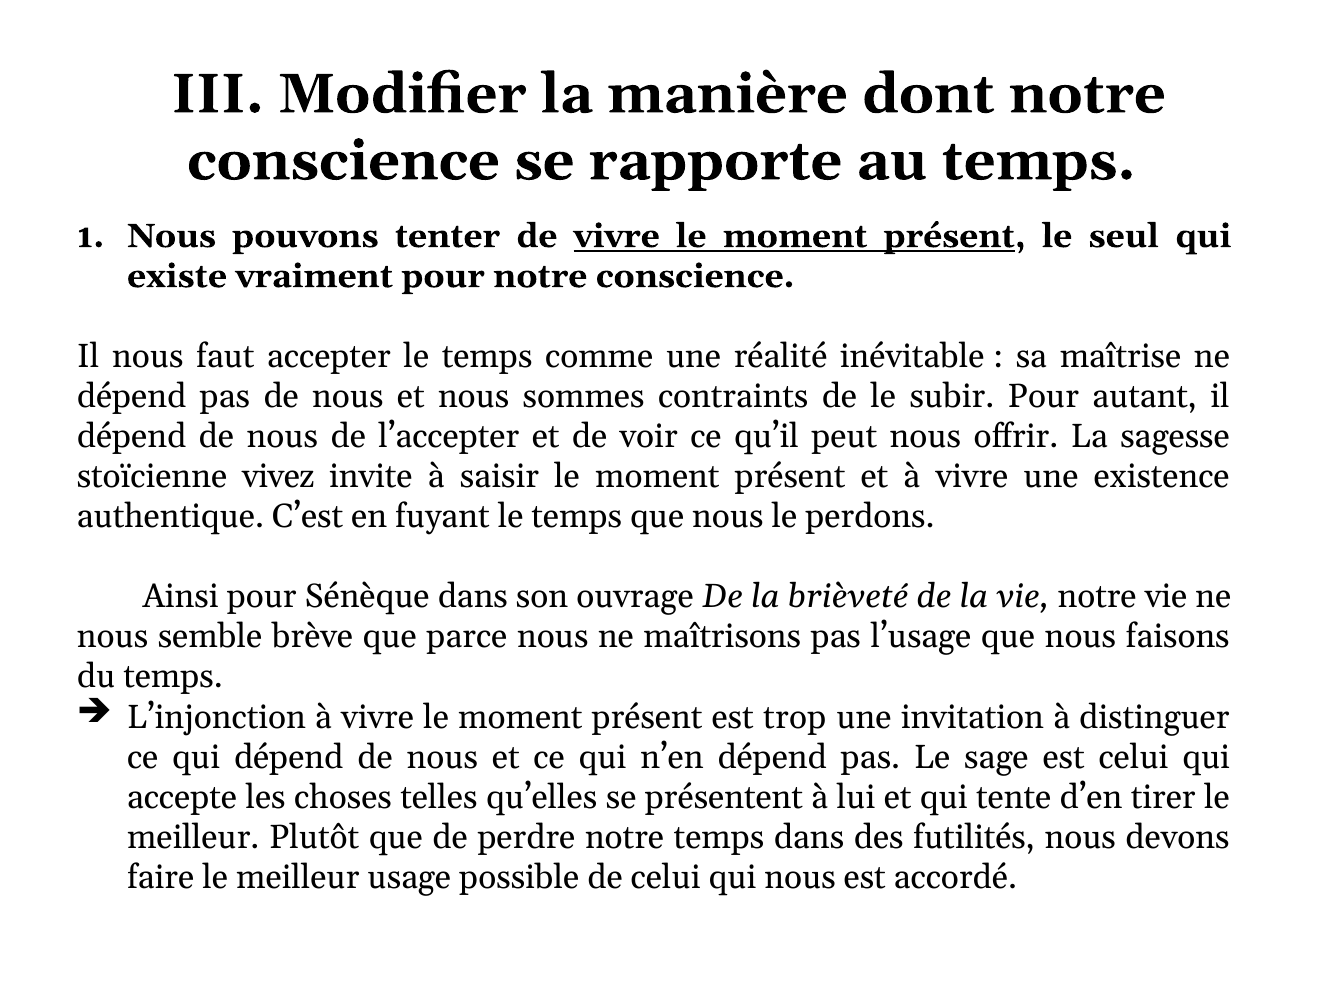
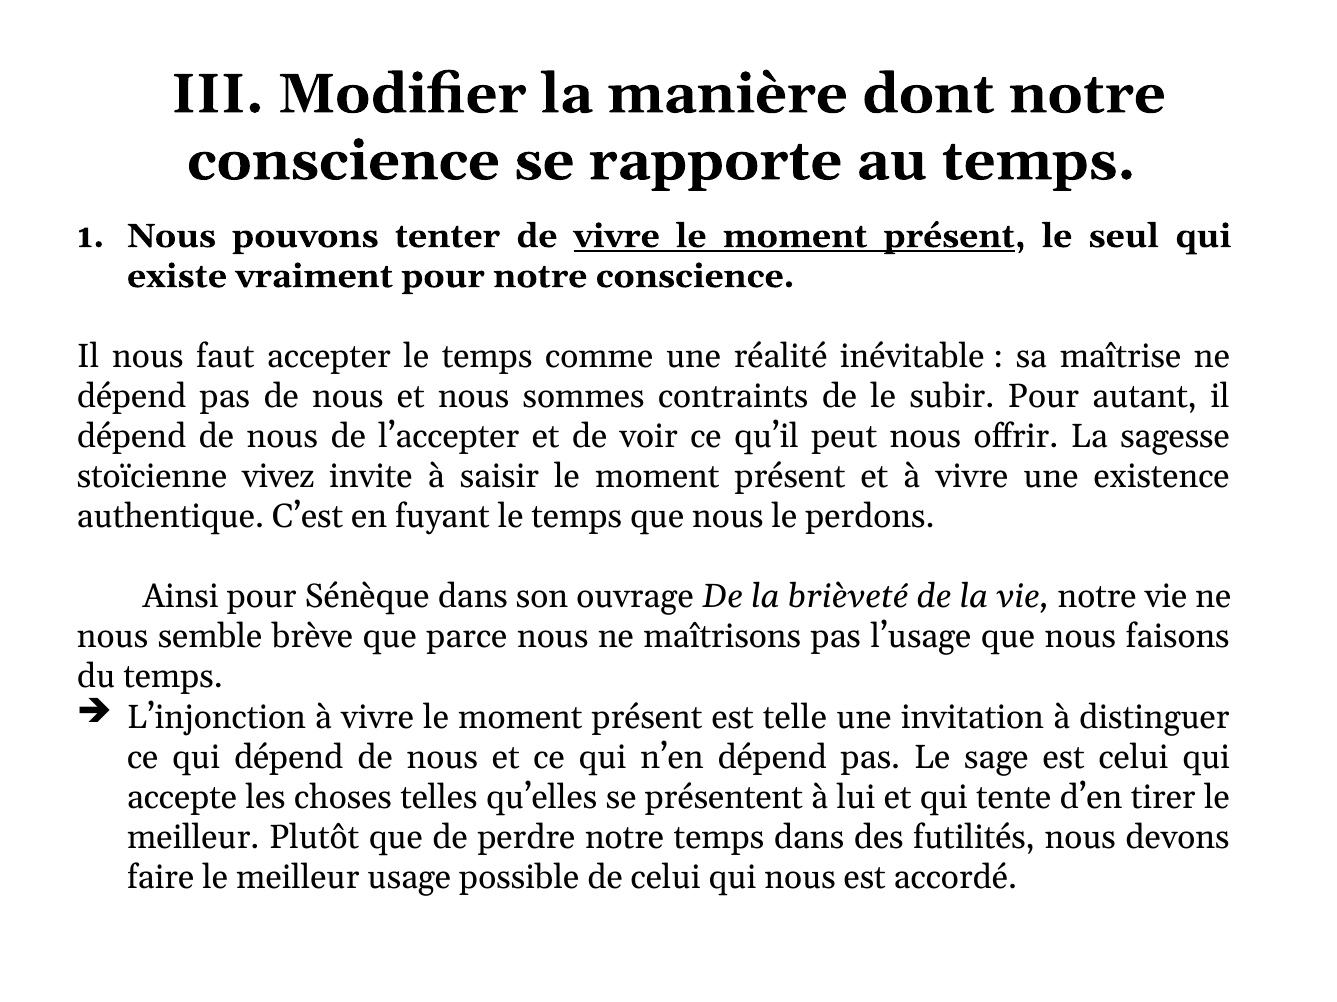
trop: trop -> telle (795, 718)
